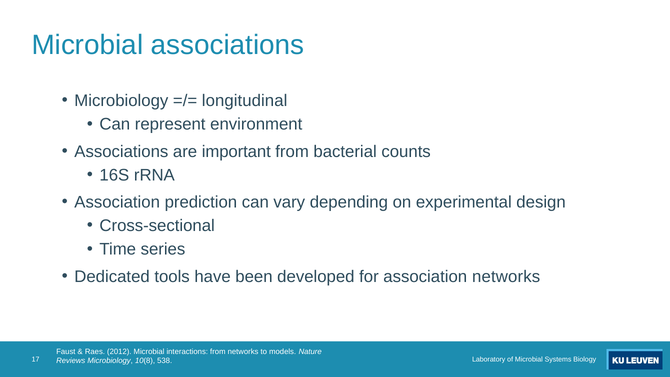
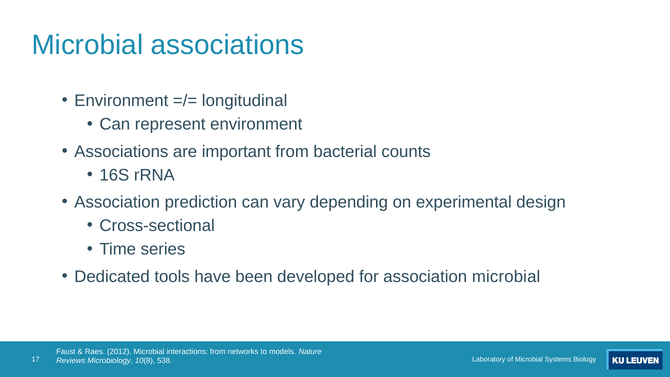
Microbiology: Microbiology -> Environment (121, 101)
association networks: networks -> microbial (506, 276)
